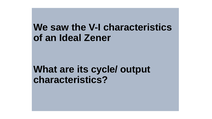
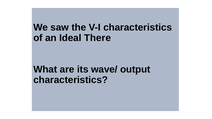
Zener: Zener -> There (98, 38)
cycle/: cycle/ -> wave/ (104, 69)
